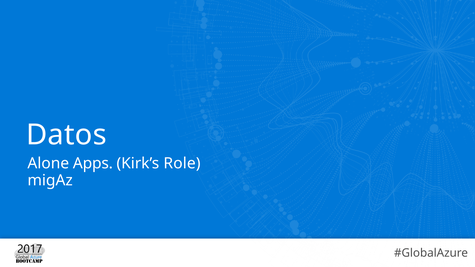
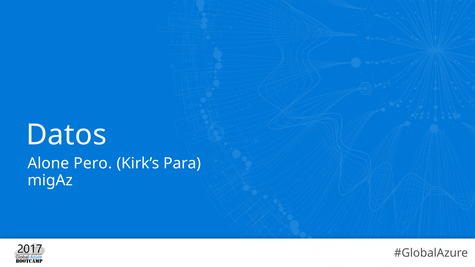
Apps: Apps -> Pero (93, 164)
Role: Role -> Para (182, 164)
